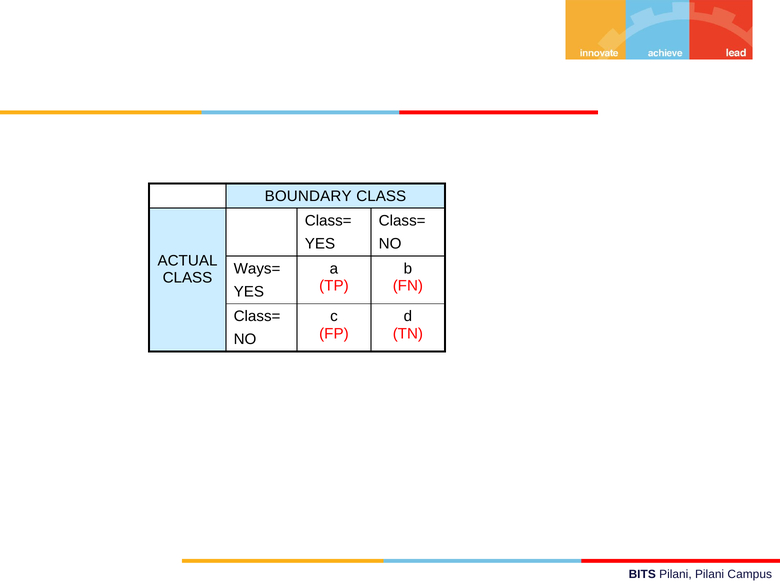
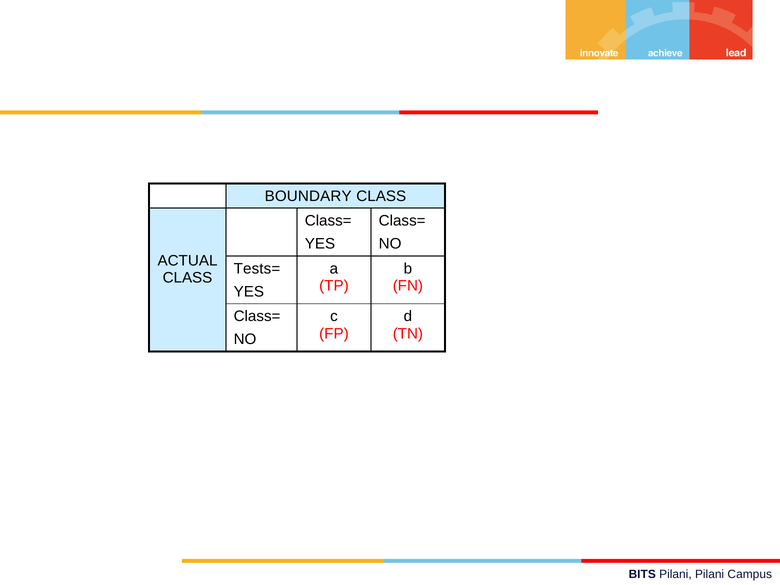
Ways=: Ways= -> Tests= (257, 269)
